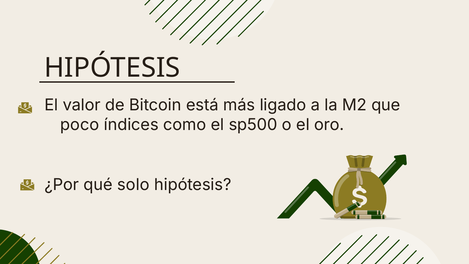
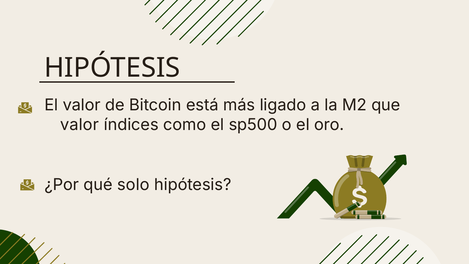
poco: poco -> valor (80, 125)
